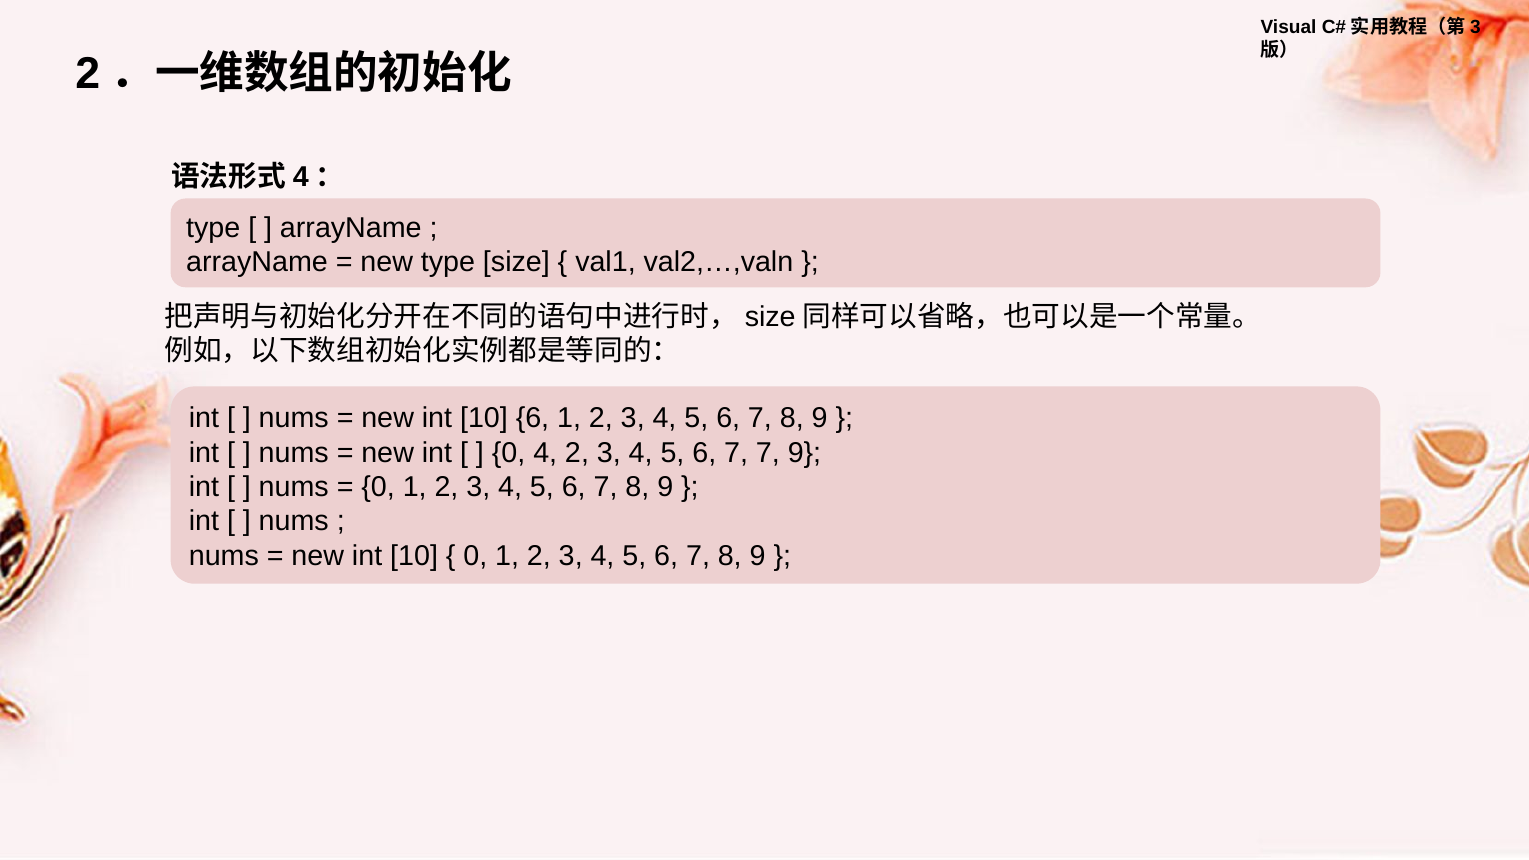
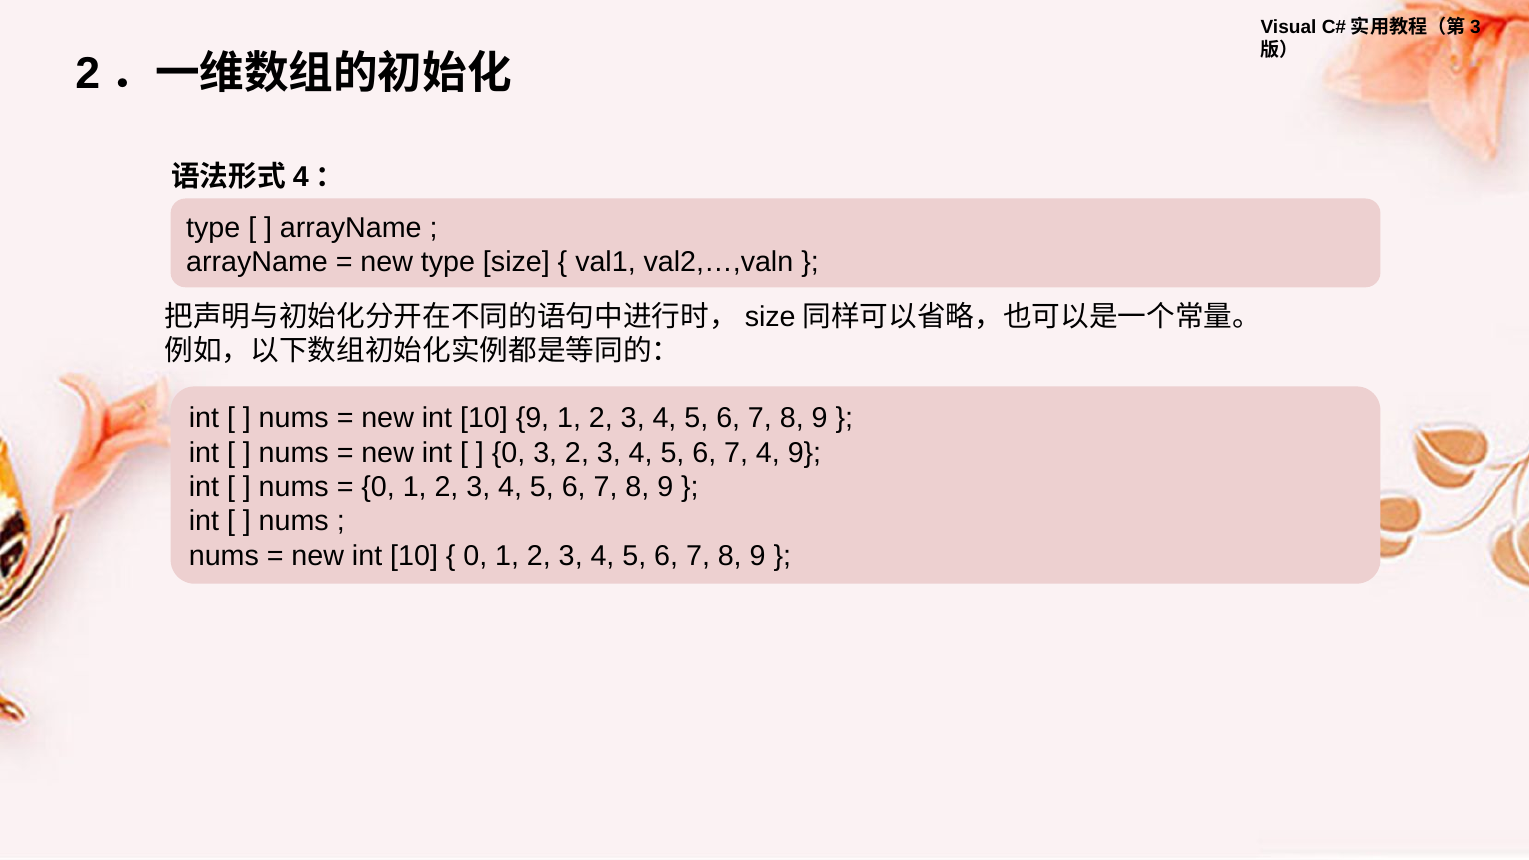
10 6: 6 -> 9 (532, 418)
0 4: 4 -> 3 (545, 453)
7 7: 7 -> 4 (768, 453)
